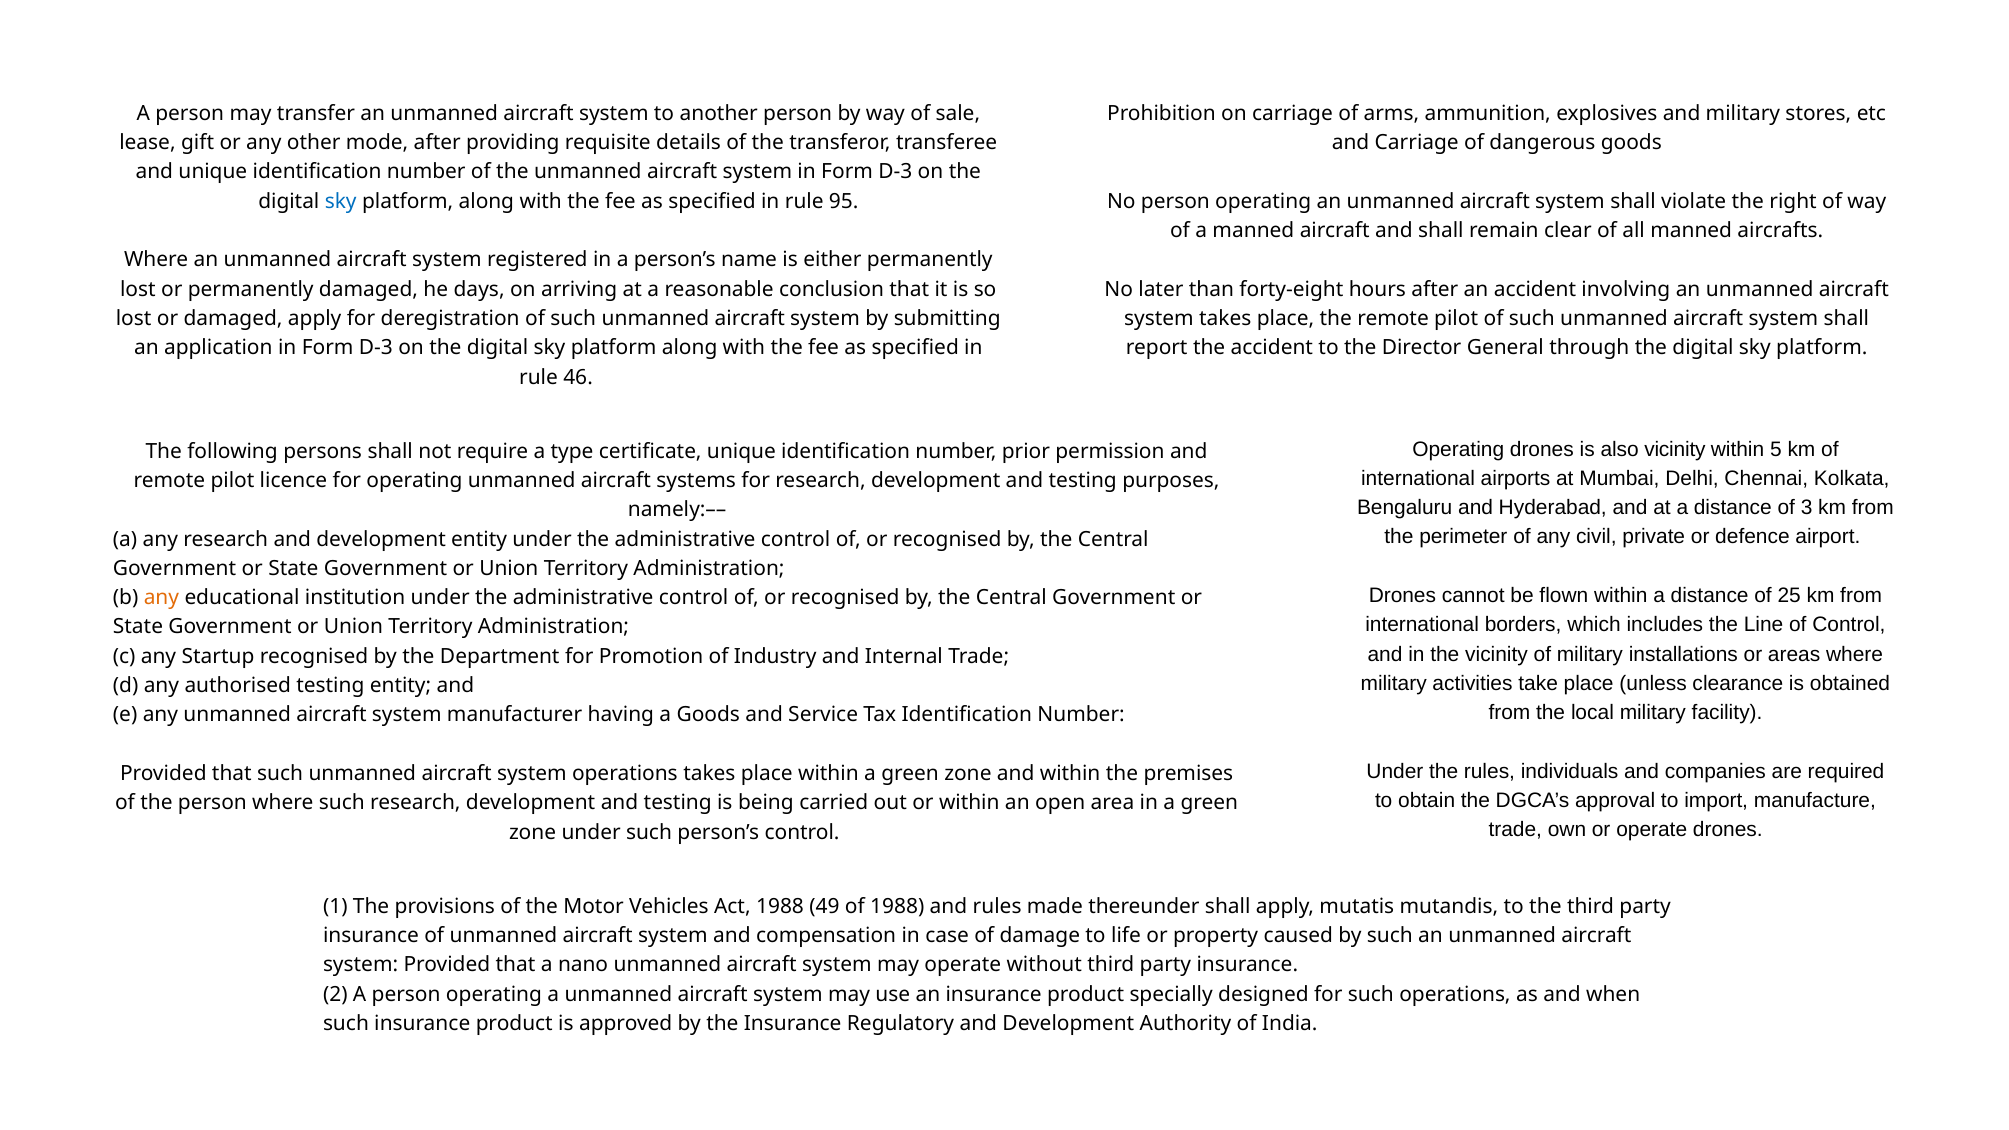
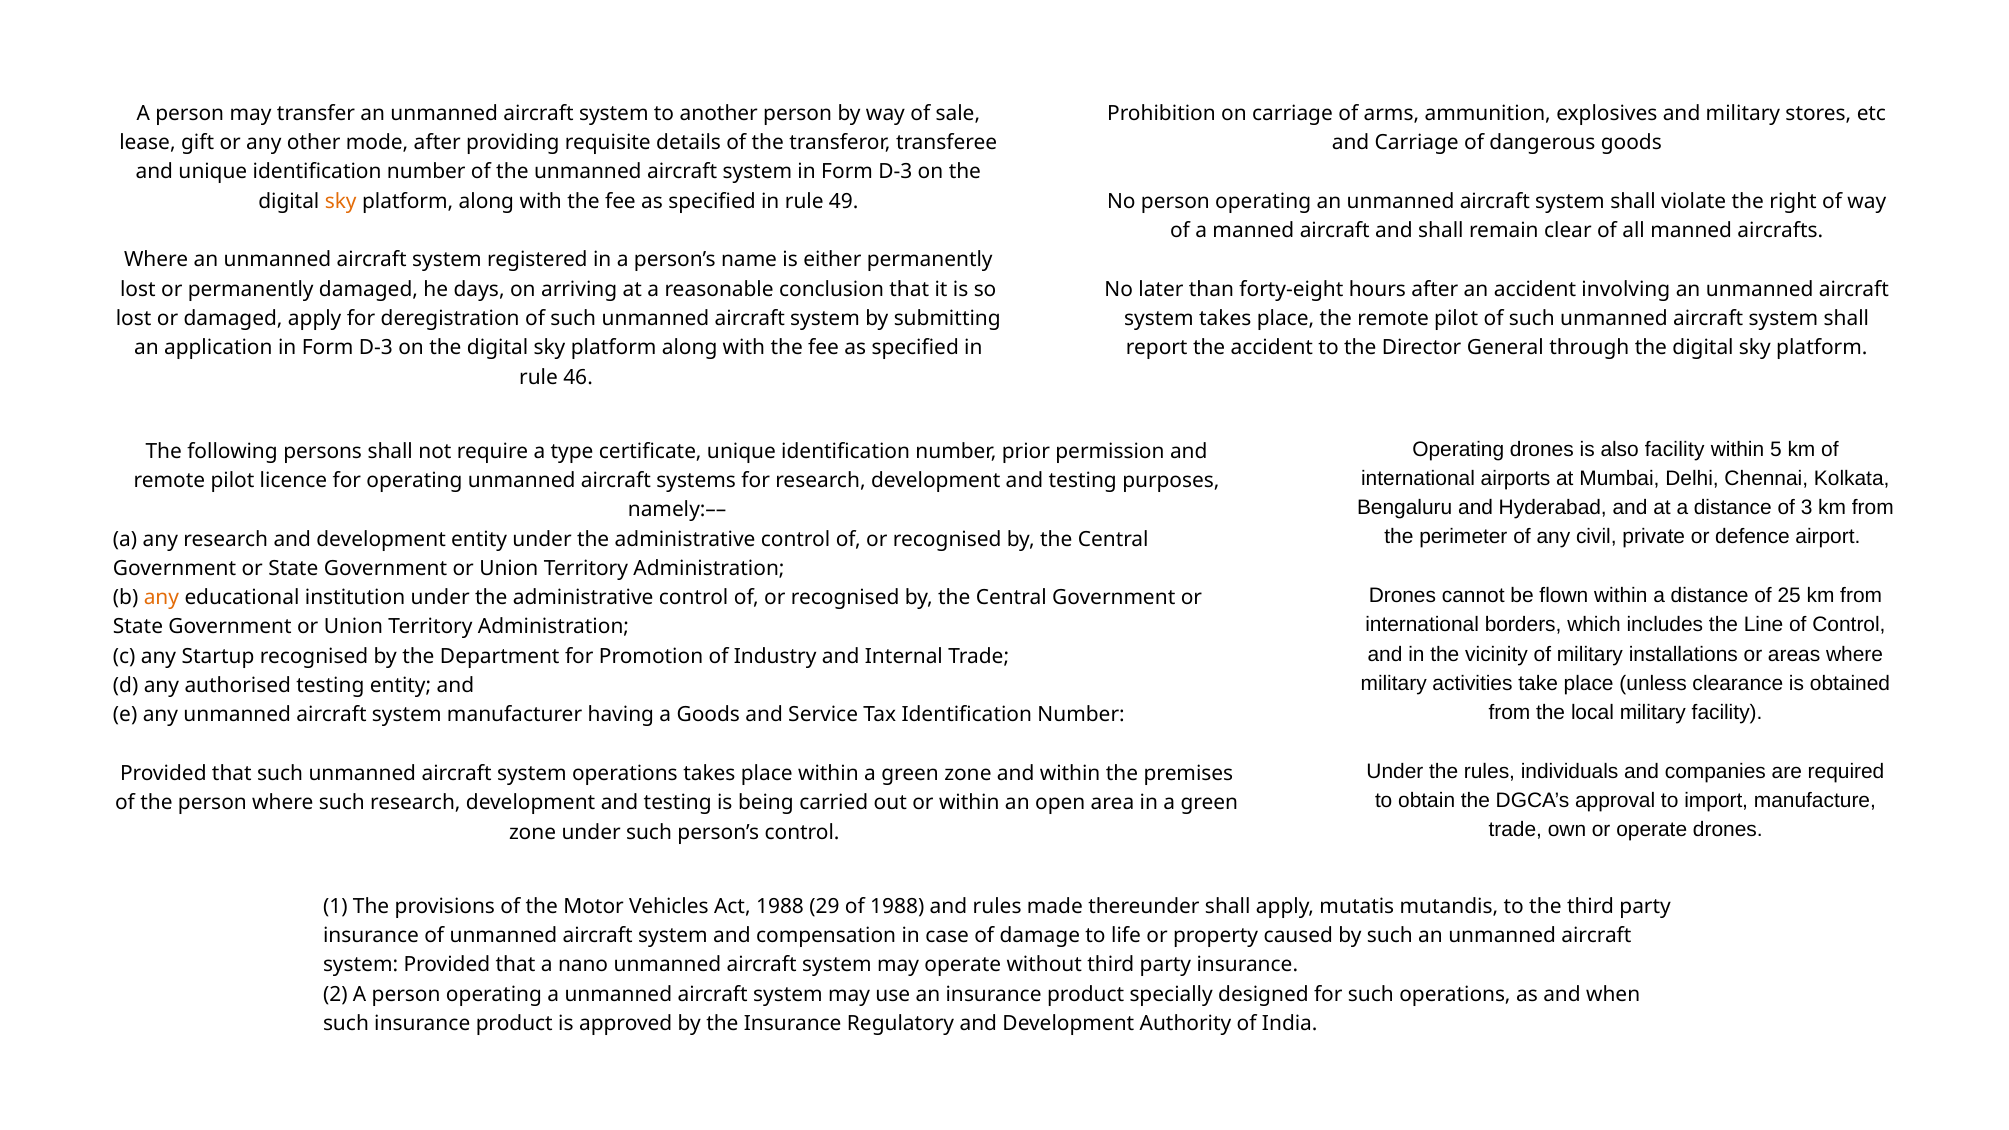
sky colour: blue -> orange (341, 201)
95: 95 -> 49 (844, 201)
also vicinity: vicinity -> facility (1675, 449)
49: 49 -> 29 (824, 906)
